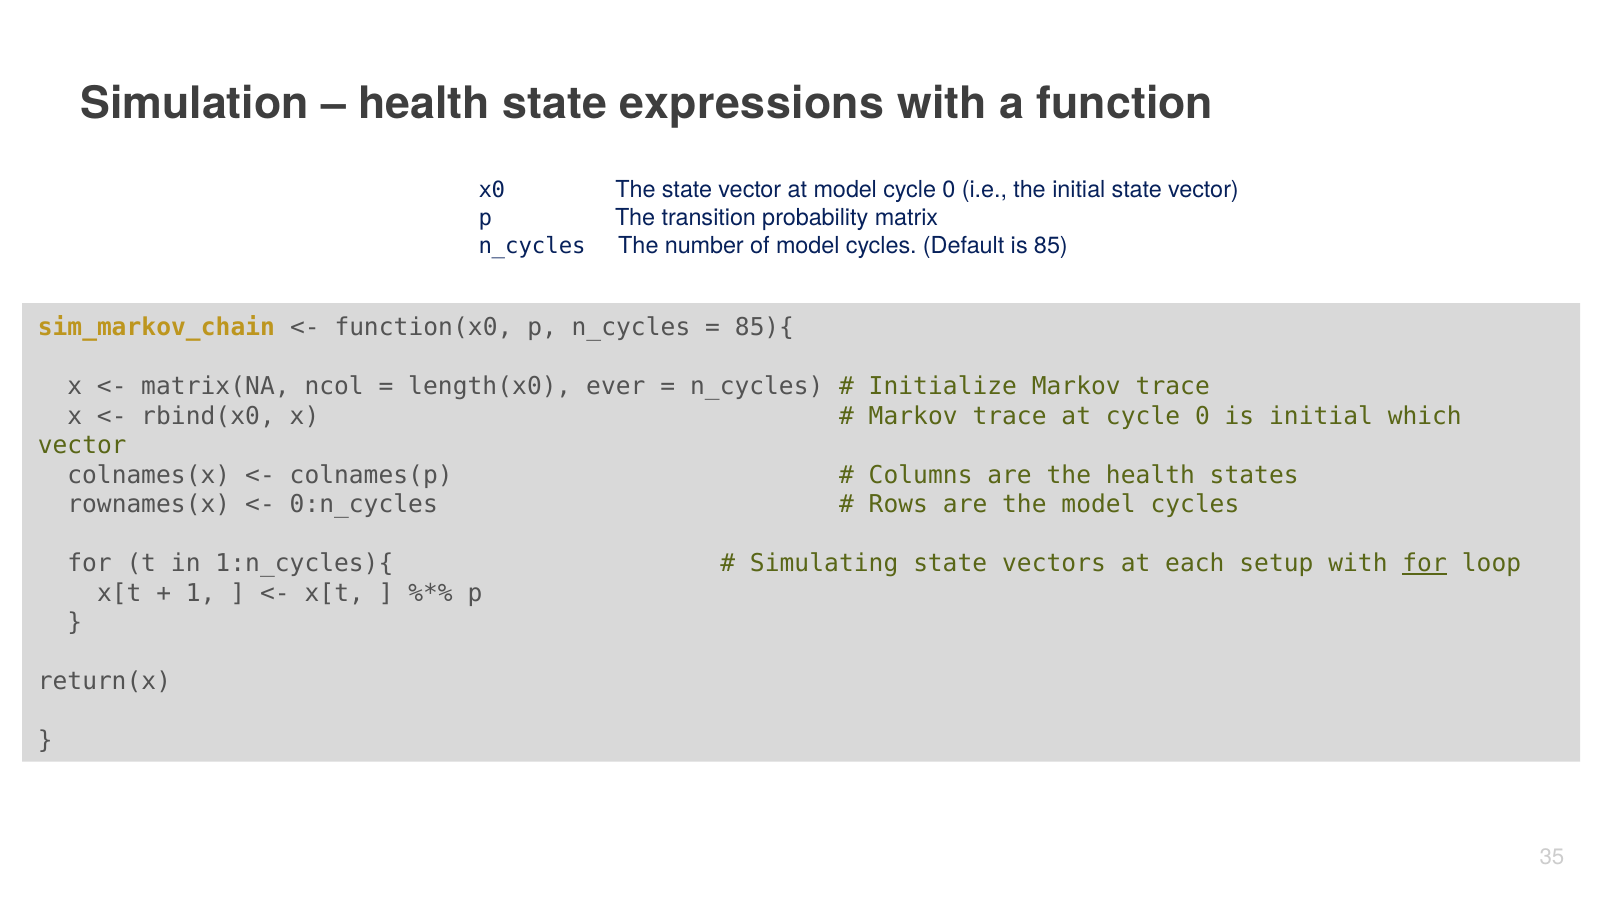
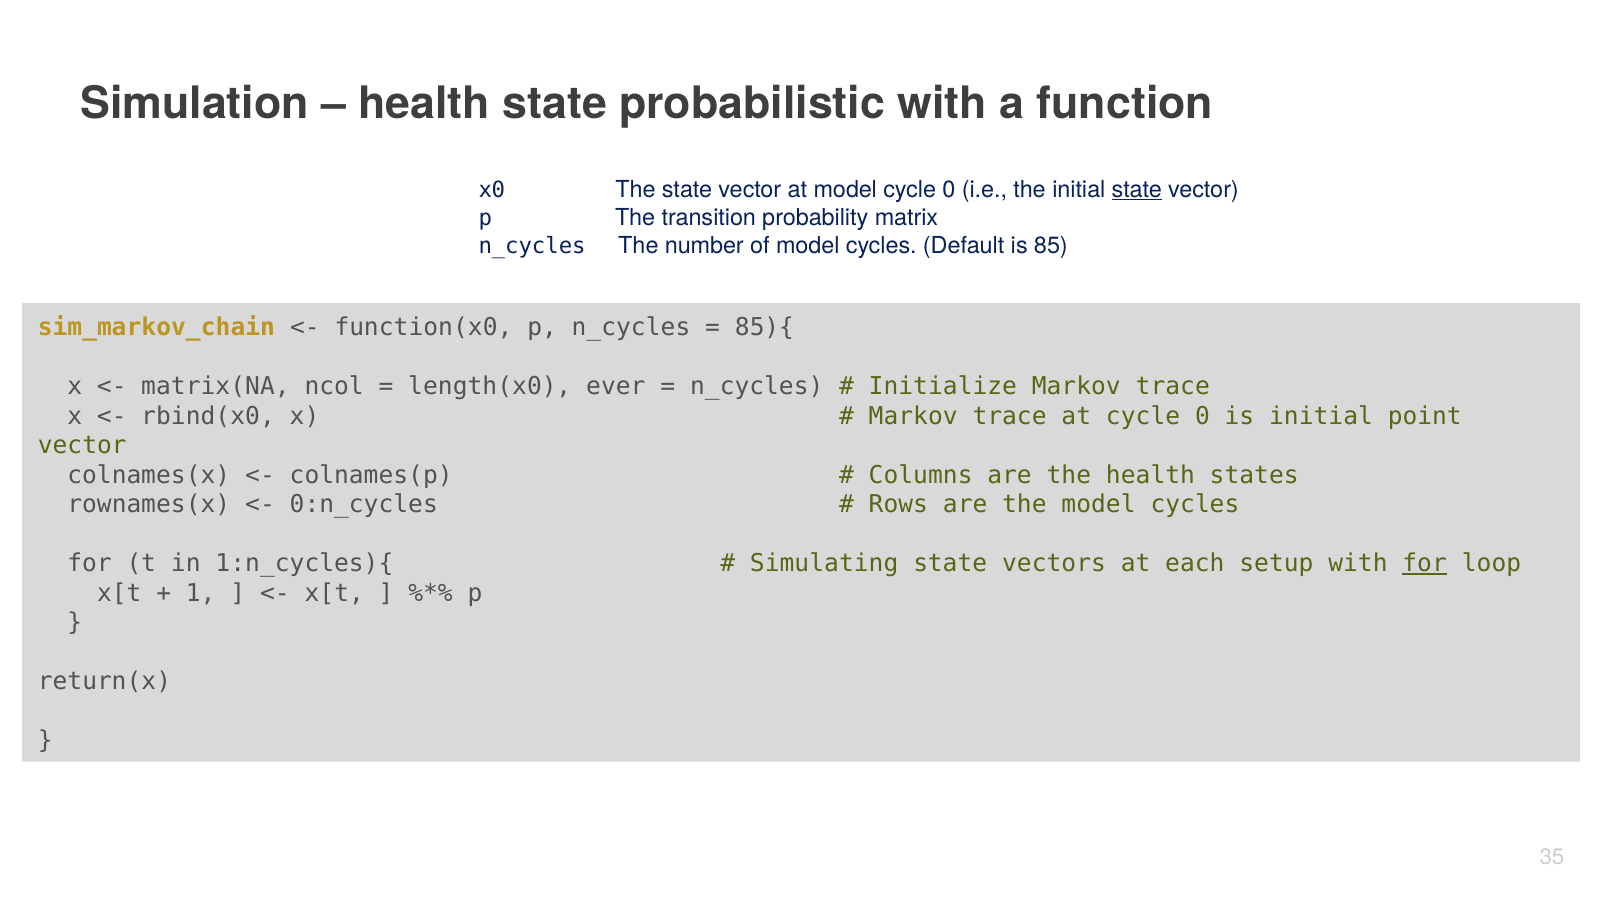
expressions: expressions -> probabilistic (752, 104)
state underline: none -> present (1137, 189)
which: which -> point (1425, 416)
